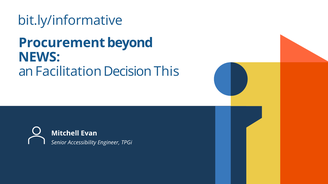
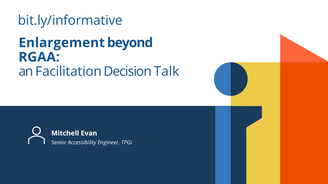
Procurement: Procurement -> Enlargement (62, 43)
NEWS: NEWS -> RGAA (39, 57)
This: This -> Talk (167, 72)
